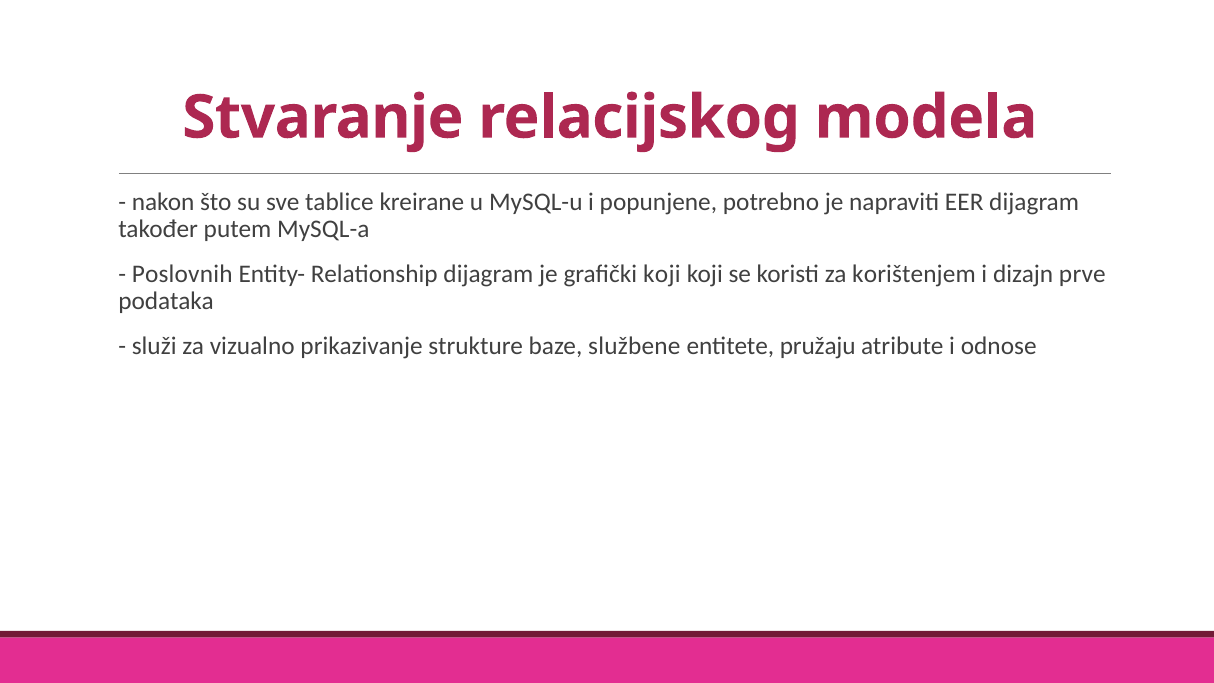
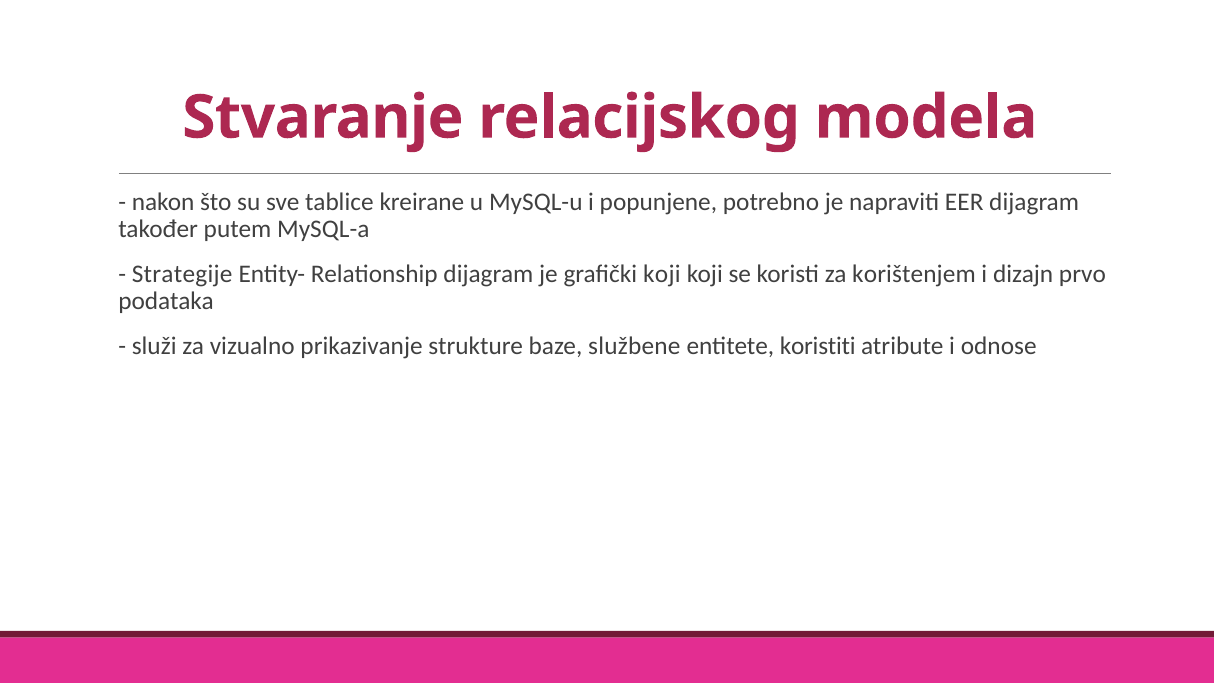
Poslovnih: Poslovnih -> Strategije (182, 274)
prve: prve -> prvo (1082, 274)
pružaju: pružaju -> koristiti (818, 347)
